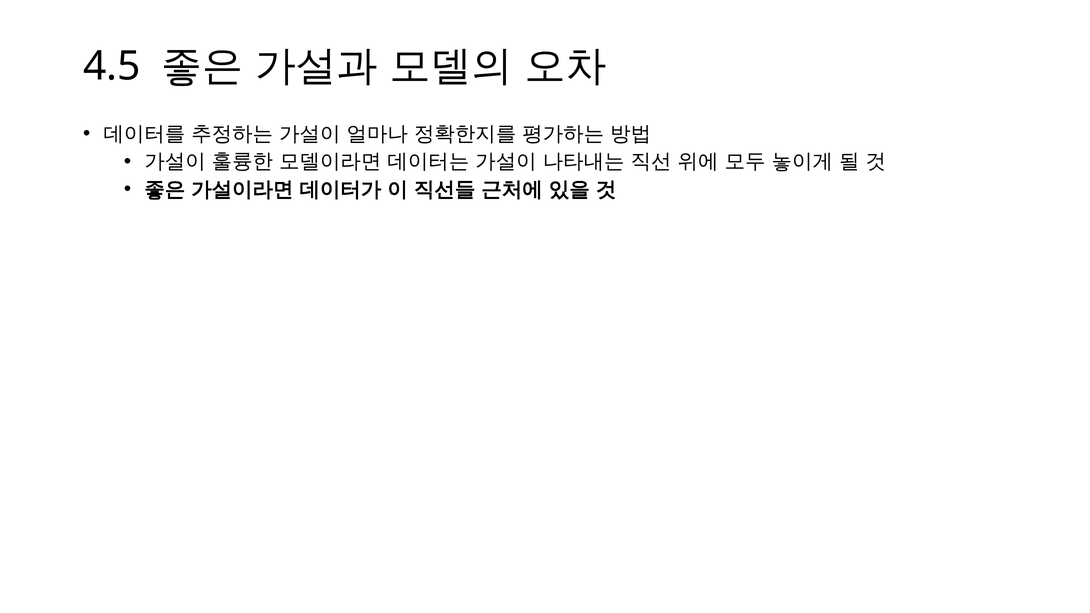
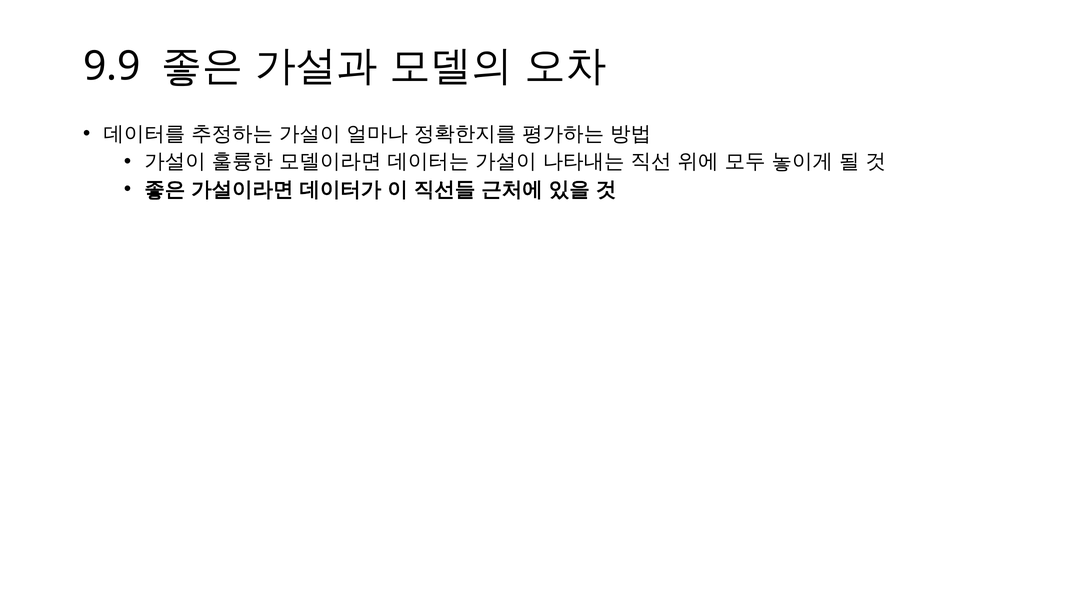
4.5: 4.5 -> 9.9 (112, 66)
